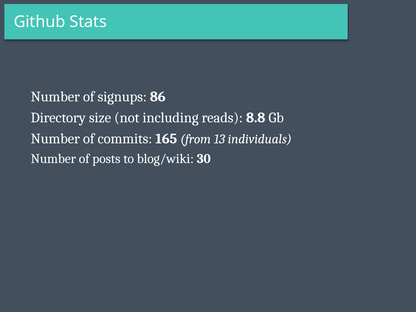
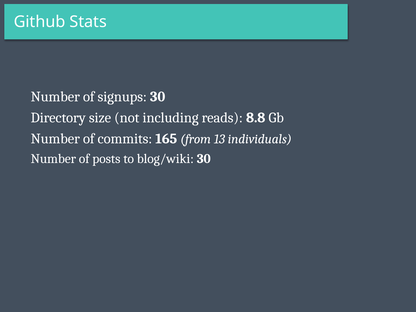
signups 86: 86 -> 30 (158, 97)
